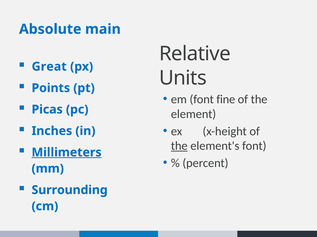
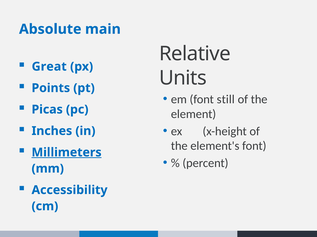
fine: fine -> still (226, 100)
the underline: present -> none (179, 146)
Surrounding: Surrounding -> Accessibility (70, 191)
